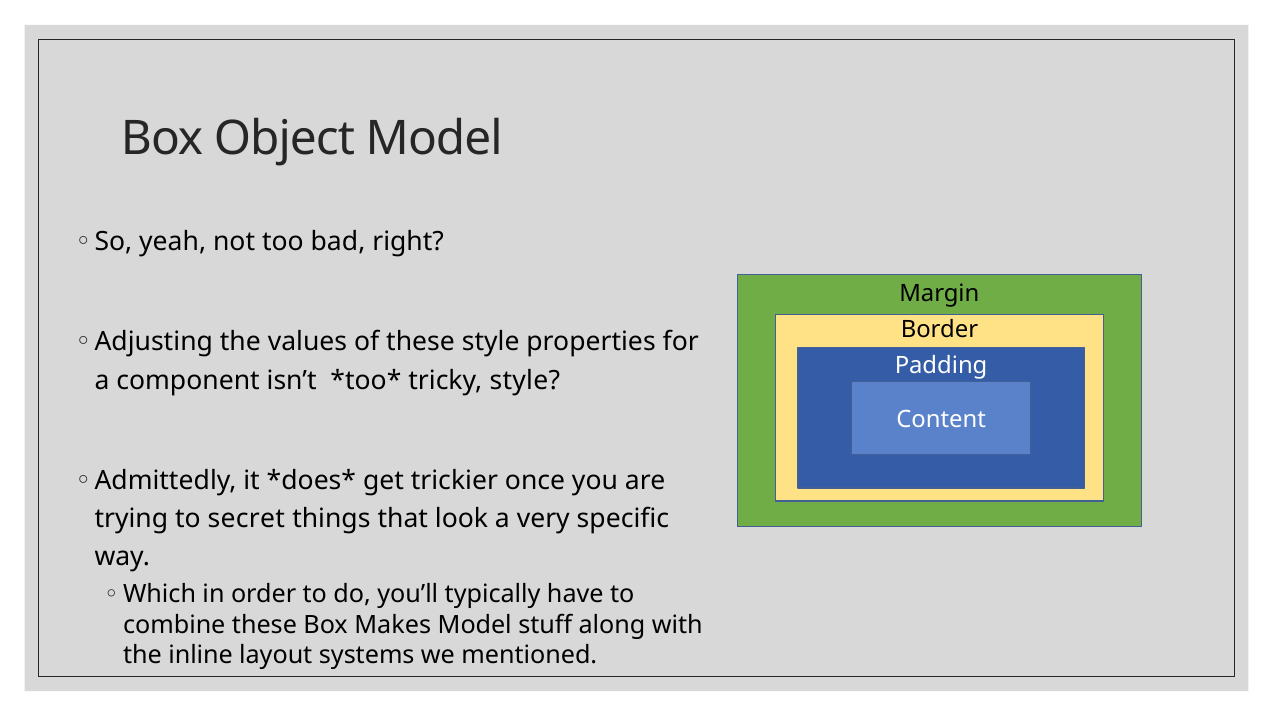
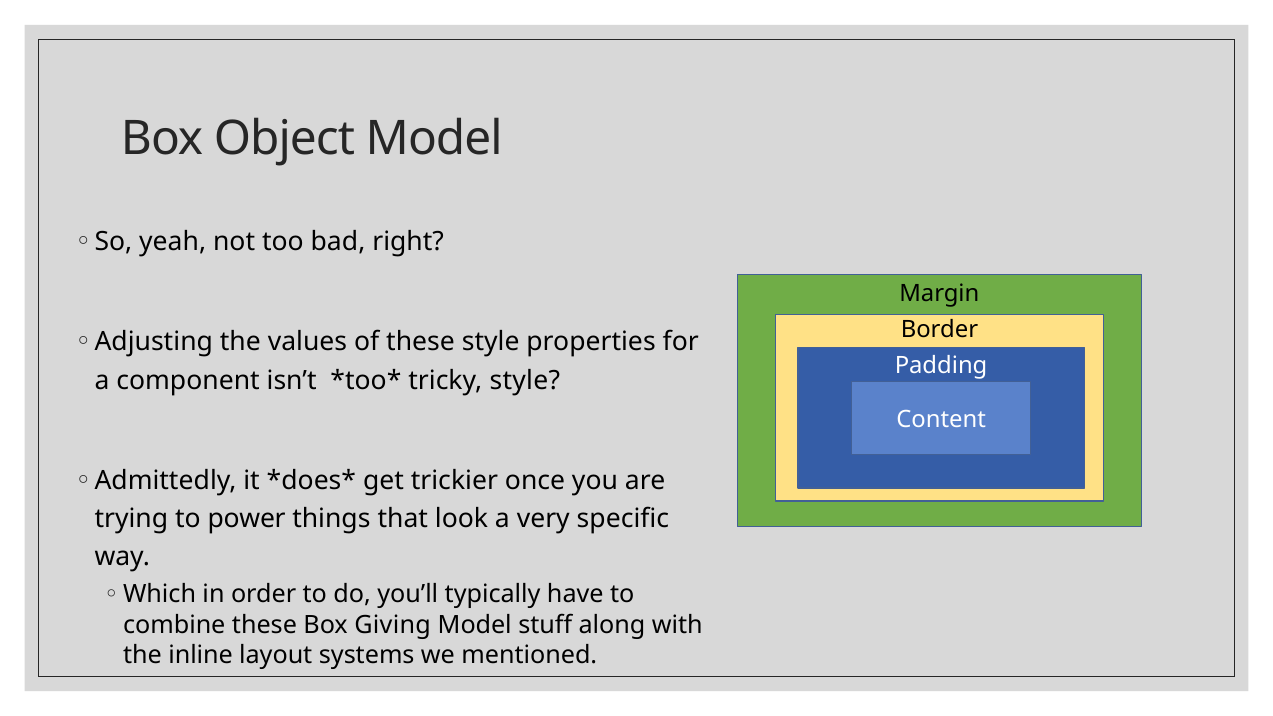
secret: secret -> power (247, 519)
Makes: Makes -> Giving (393, 625)
